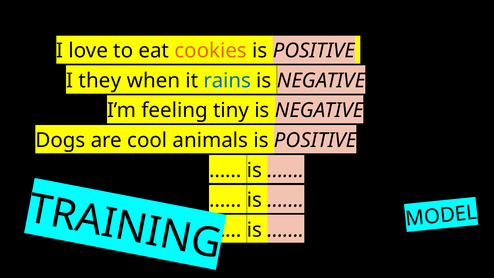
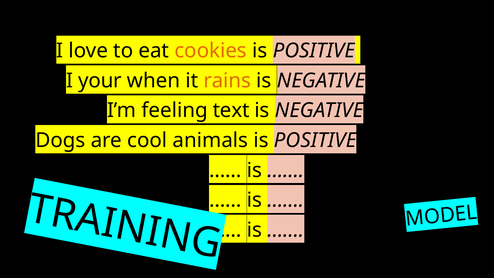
they: they -> your (100, 81)
rains colour: blue -> orange (227, 81)
tiny: tiny -> text (231, 110)
